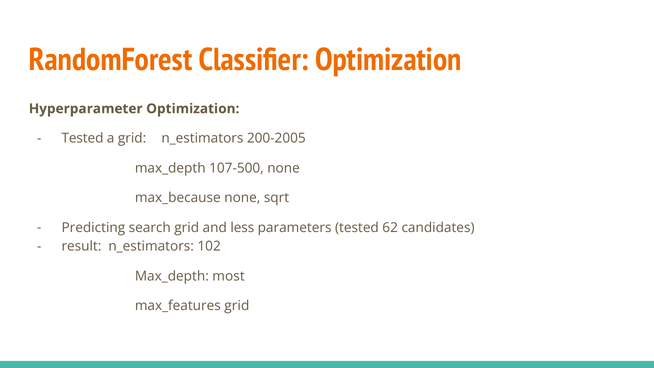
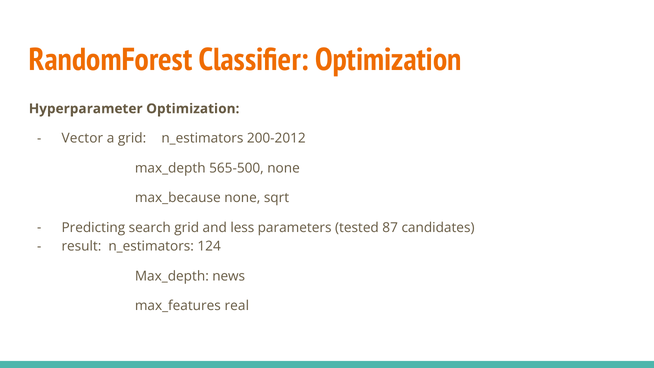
Tested: Tested -> Vector (82, 138)
200-2005: 200-2005 -> 200-2012 (276, 138)
107-500: 107-500 -> 565-500 (236, 168)
62: 62 -> 87 (390, 227)
102: 102 -> 124 (209, 246)
most: most -> news (229, 276)
max_features grid: grid -> real (237, 306)
